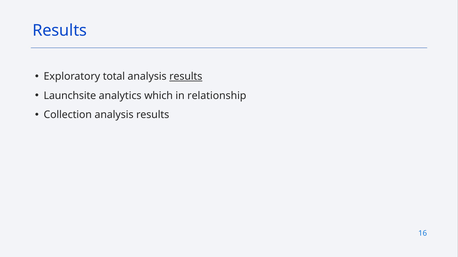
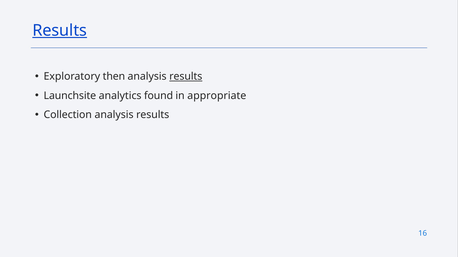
Results underline: none -> present (60, 31)
total: total -> then (114, 77)
which: which -> found (159, 96)
relationship: relationship -> appropriate (217, 96)
